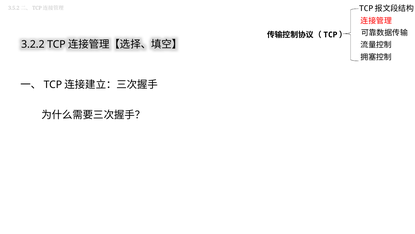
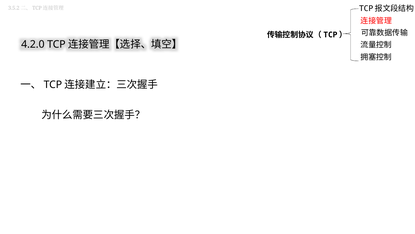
3.2.2: 3.2.2 -> 4.2.0 (33, 44)
